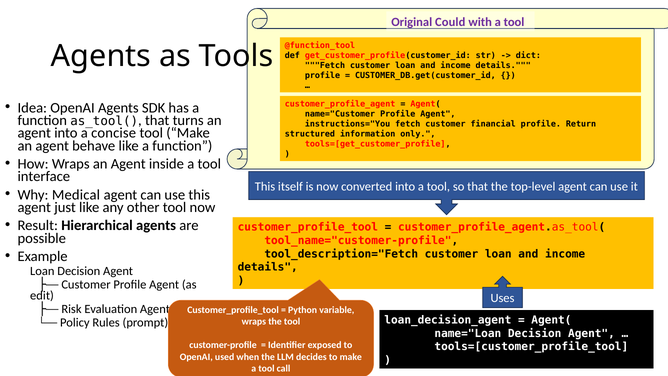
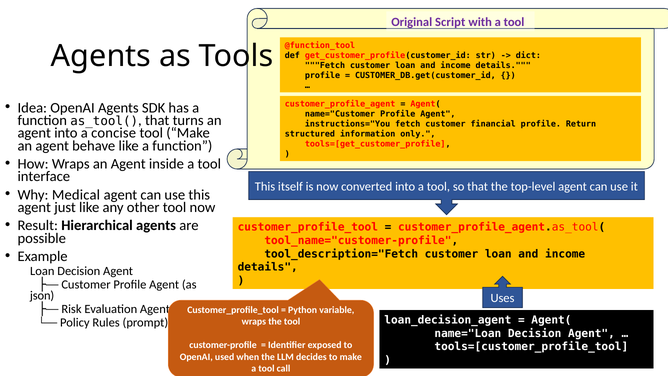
Could: Could -> Script (450, 22)
edit: edit -> json (42, 295)
